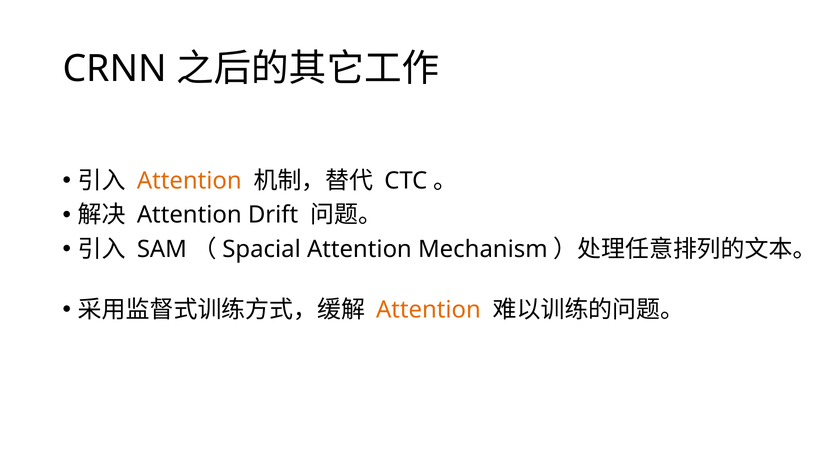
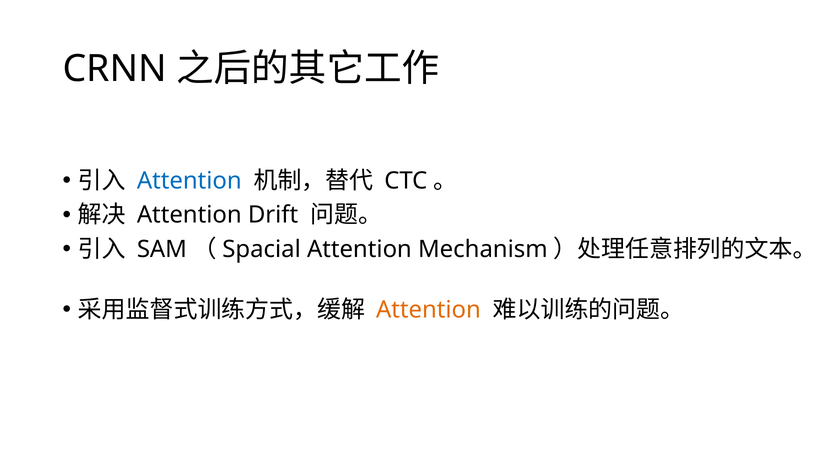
Attention colour: orange -> blue (189, 181)
